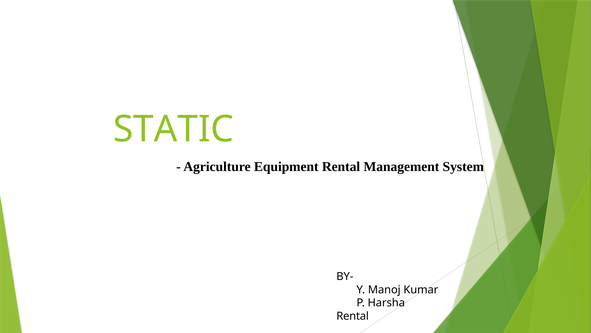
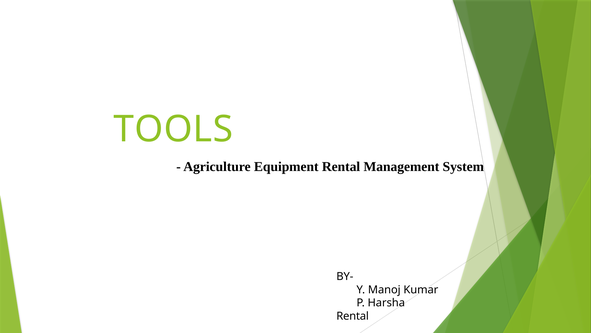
STATIC: STATIC -> TOOLS (173, 129)
